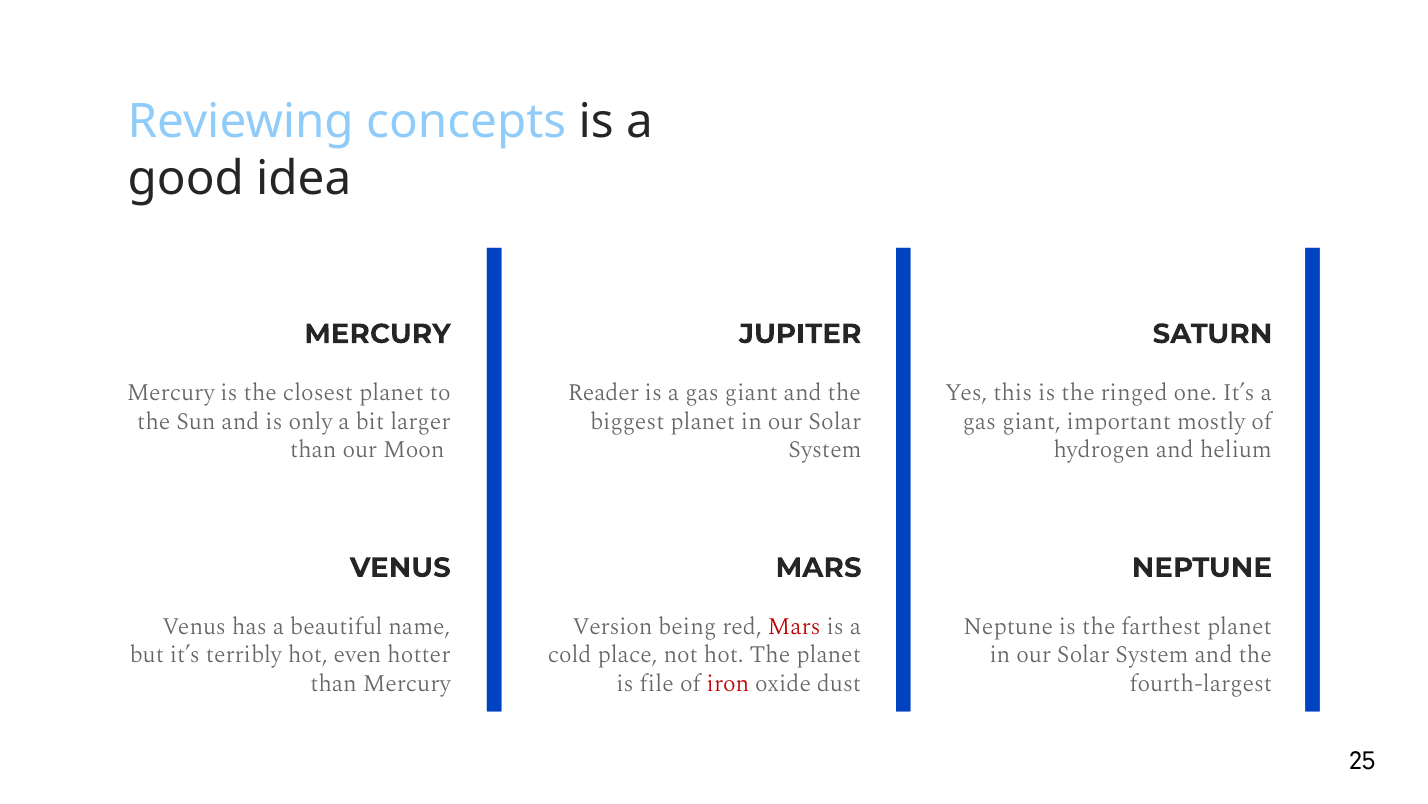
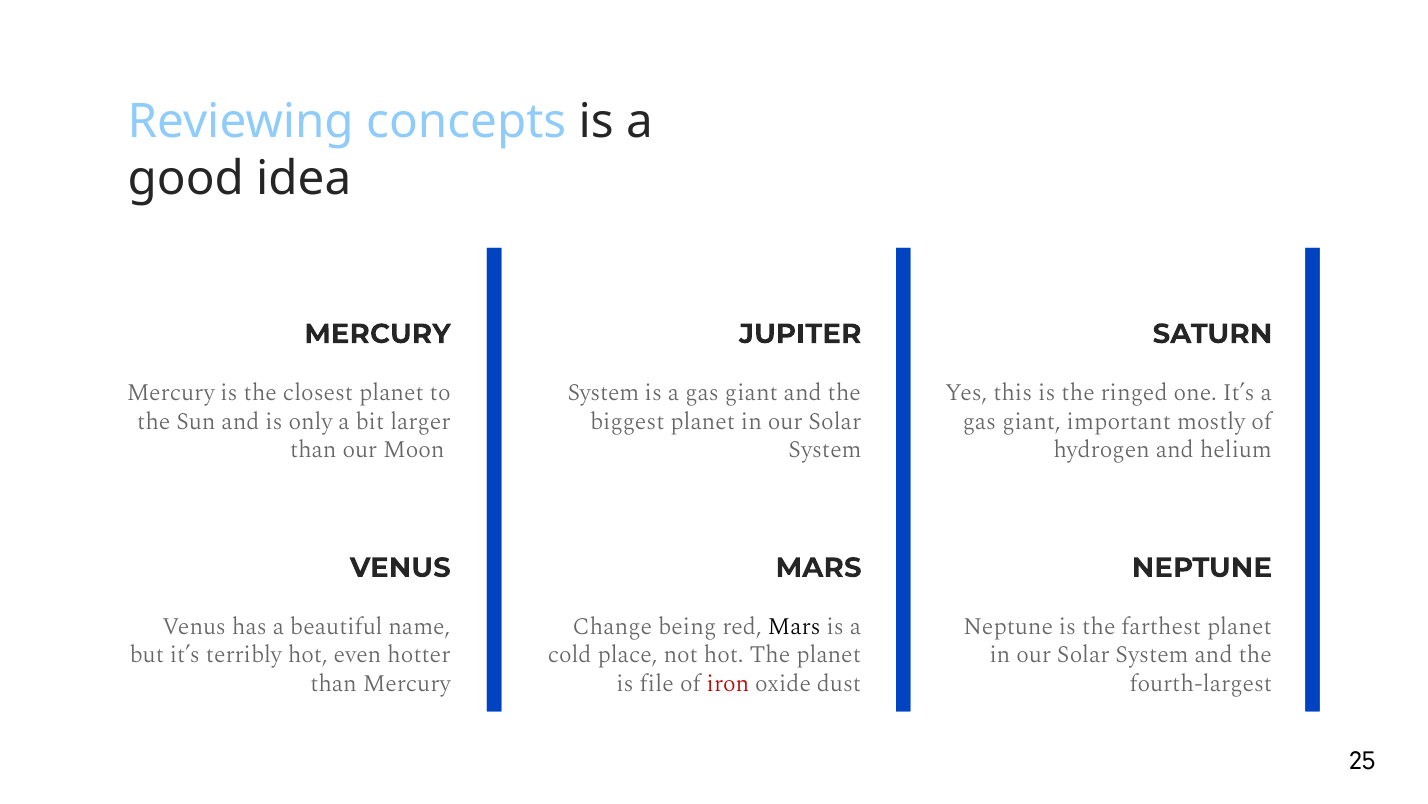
Reader: Reader -> System (603, 392)
Version: Version -> Change (612, 626)
Mars colour: red -> black (794, 626)
